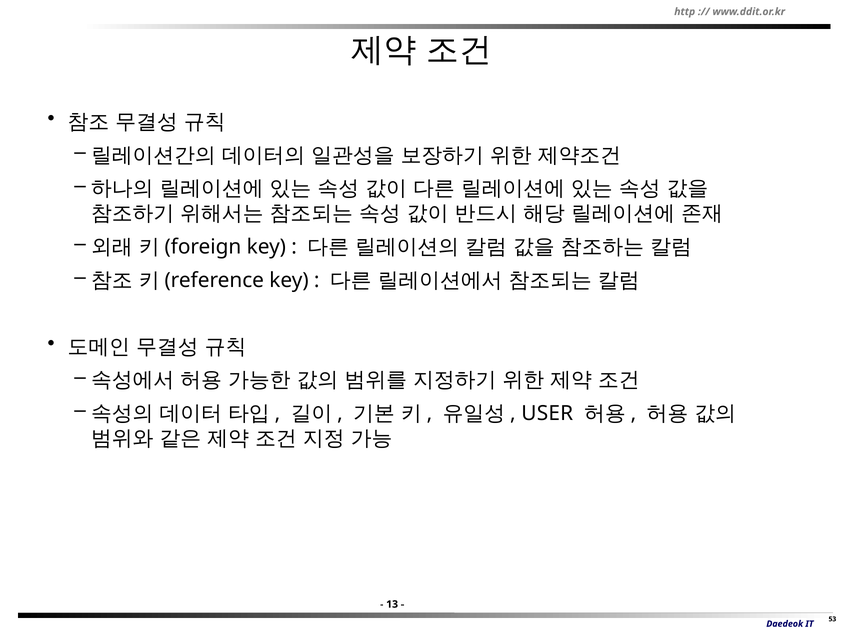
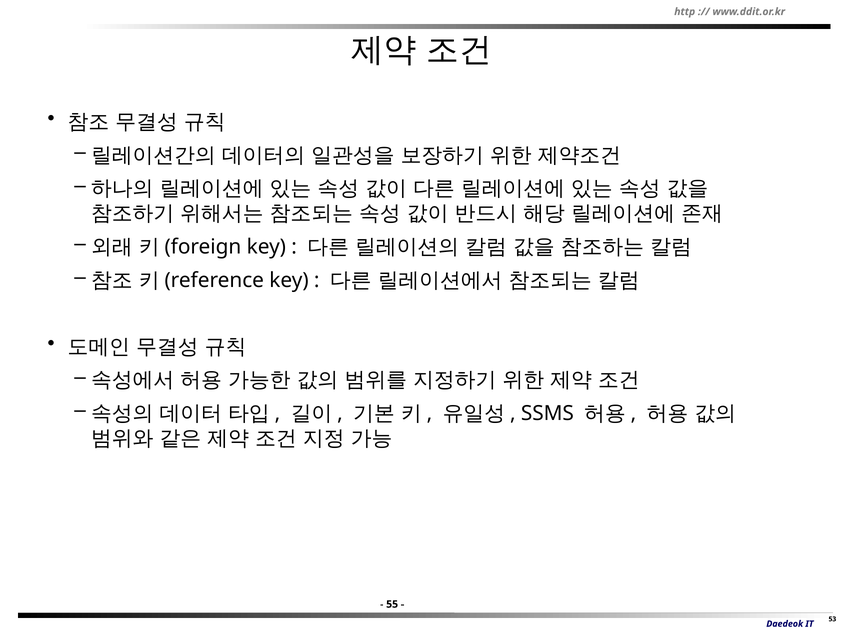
USER: USER -> SSMS (547, 414)
13: 13 -> 55 (392, 605)
